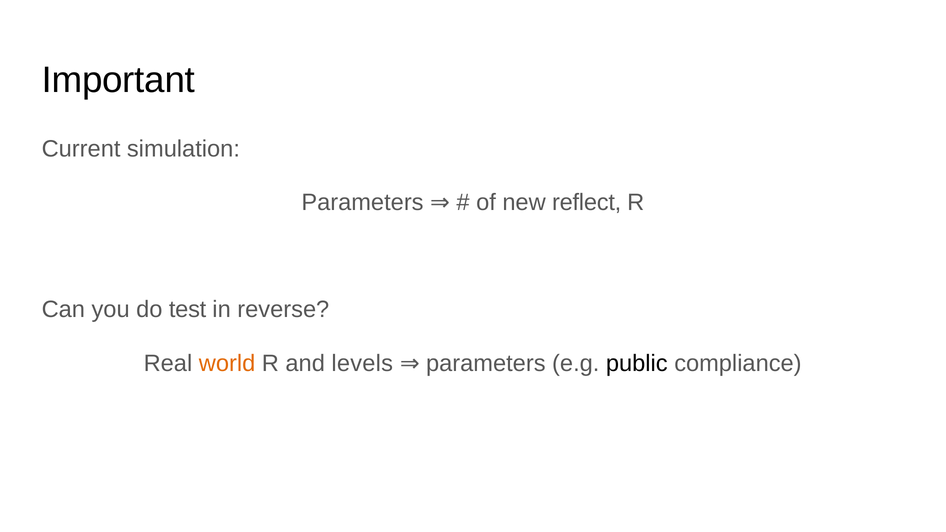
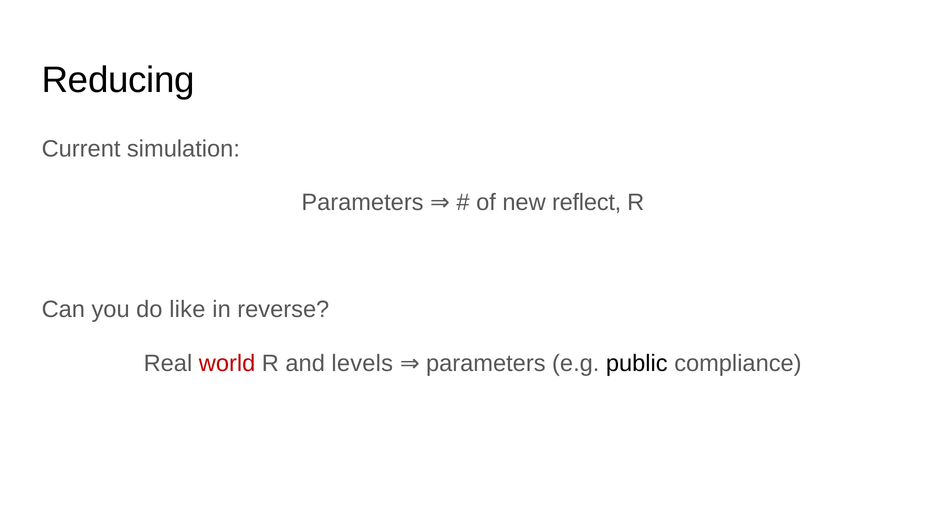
Important: Important -> Reducing (118, 80)
test: test -> like (187, 310)
world colour: orange -> red (227, 363)
